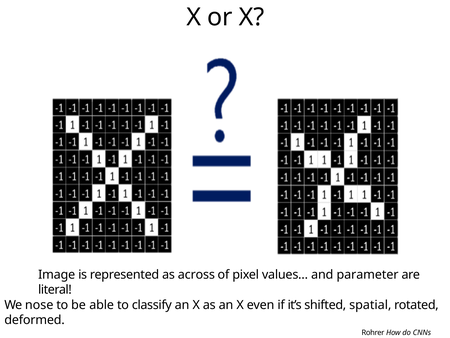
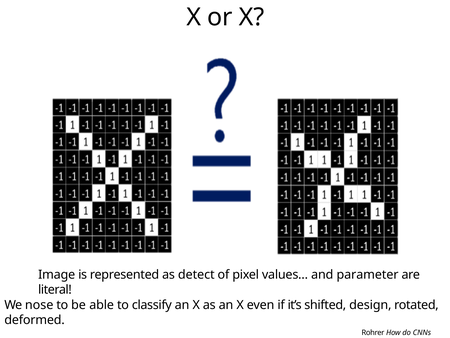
across: across -> detect (196, 274)
spatial: spatial -> design (370, 304)
